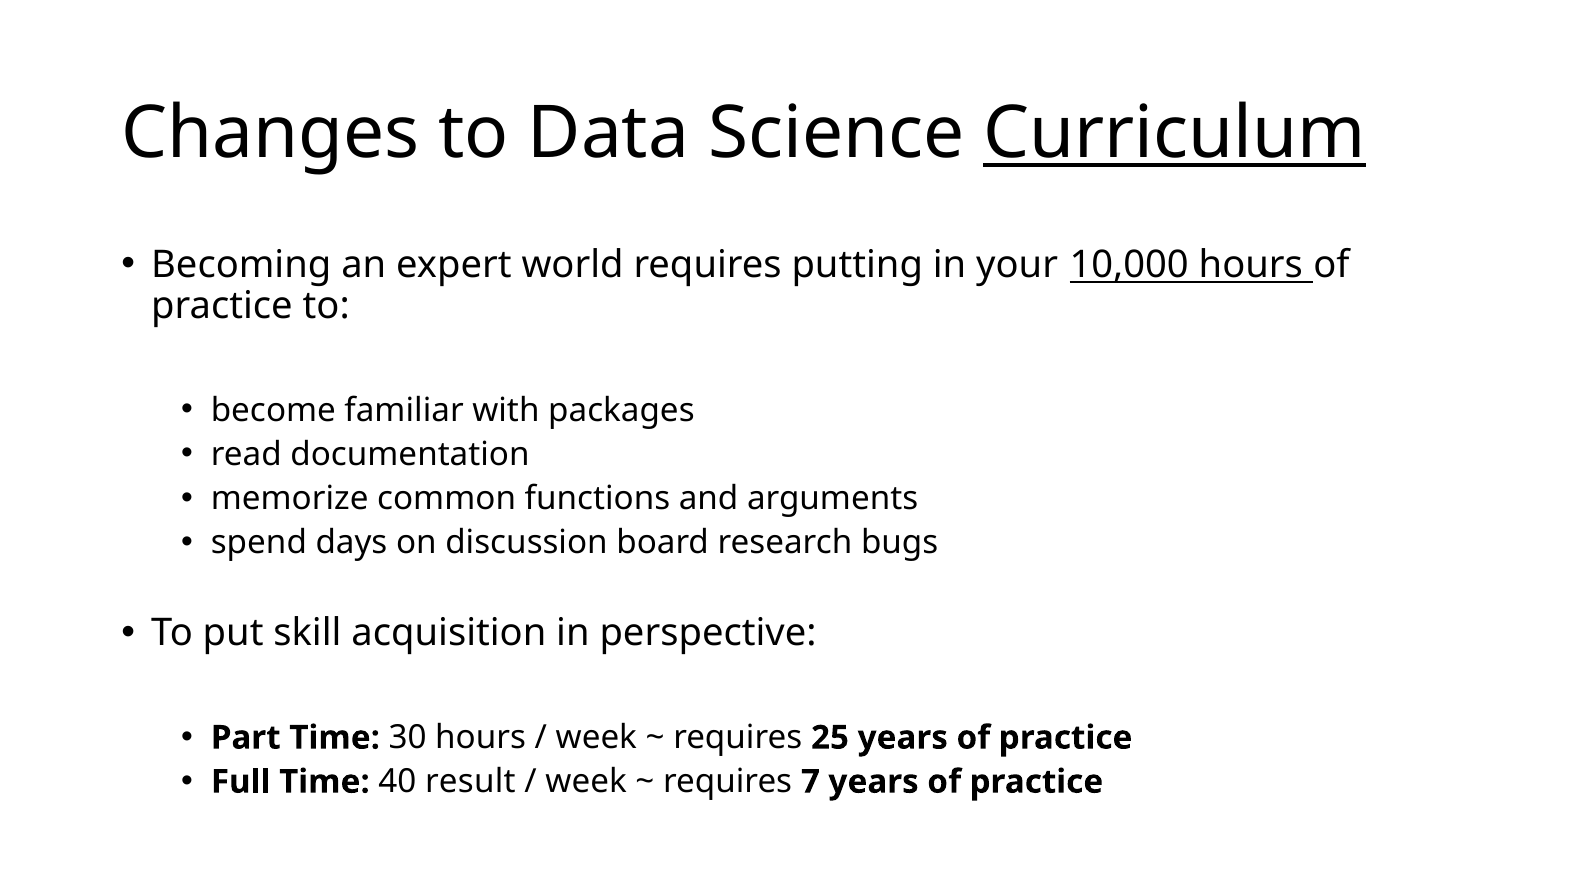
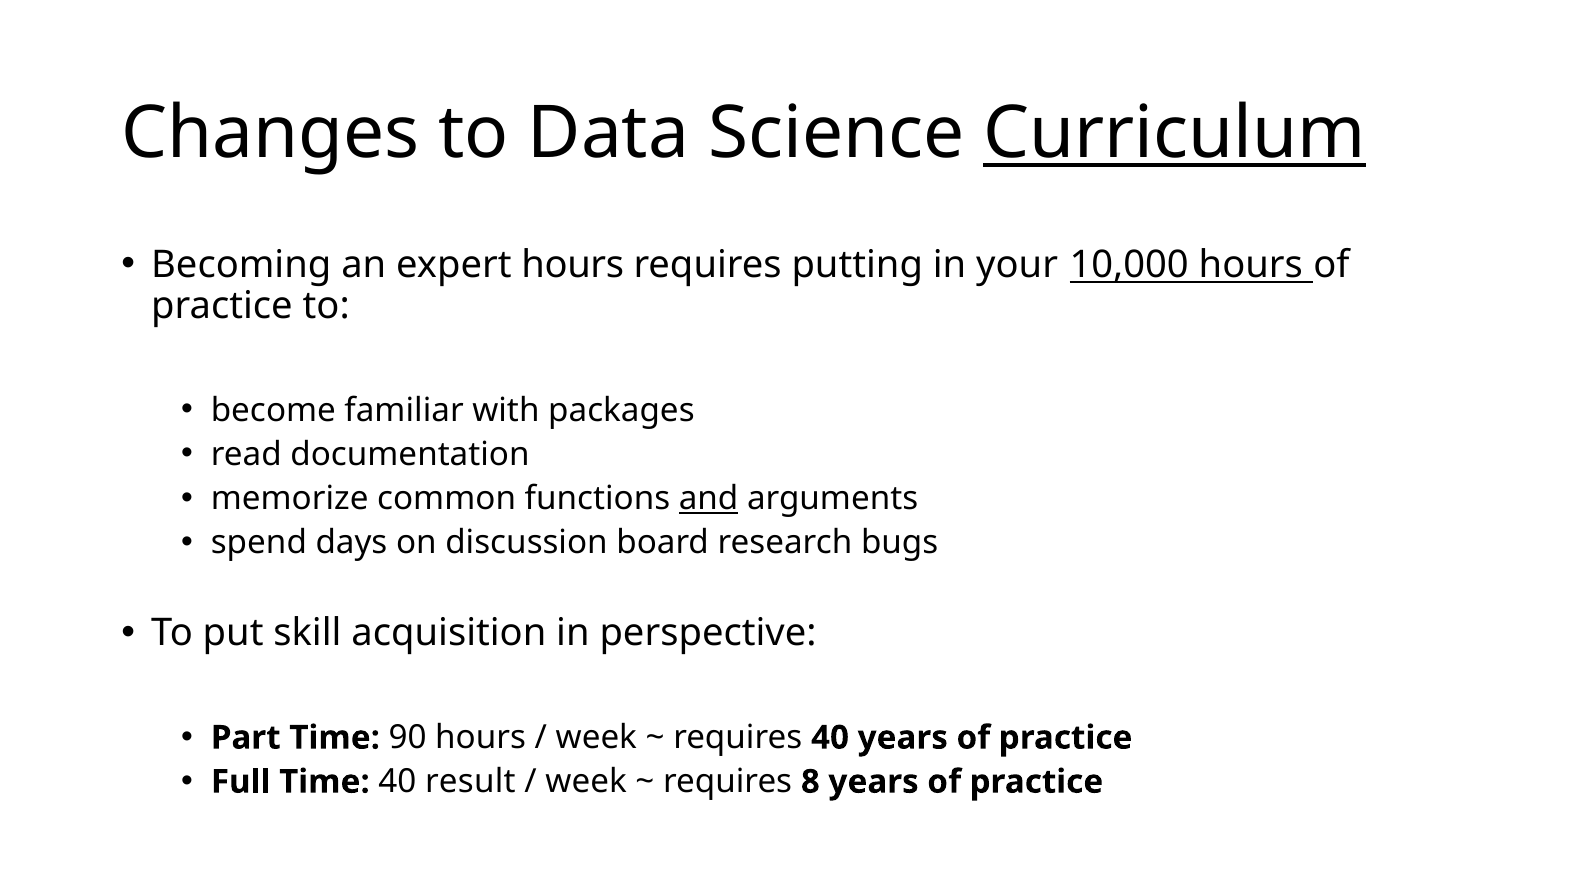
expert world: world -> hours (573, 265)
and underline: none -> present (709, 499)
30: 30 -> 90 (408, 738)
requires 25: 25 -> 40 (830, 738)
7: 7 -> 8 (810, 782)
